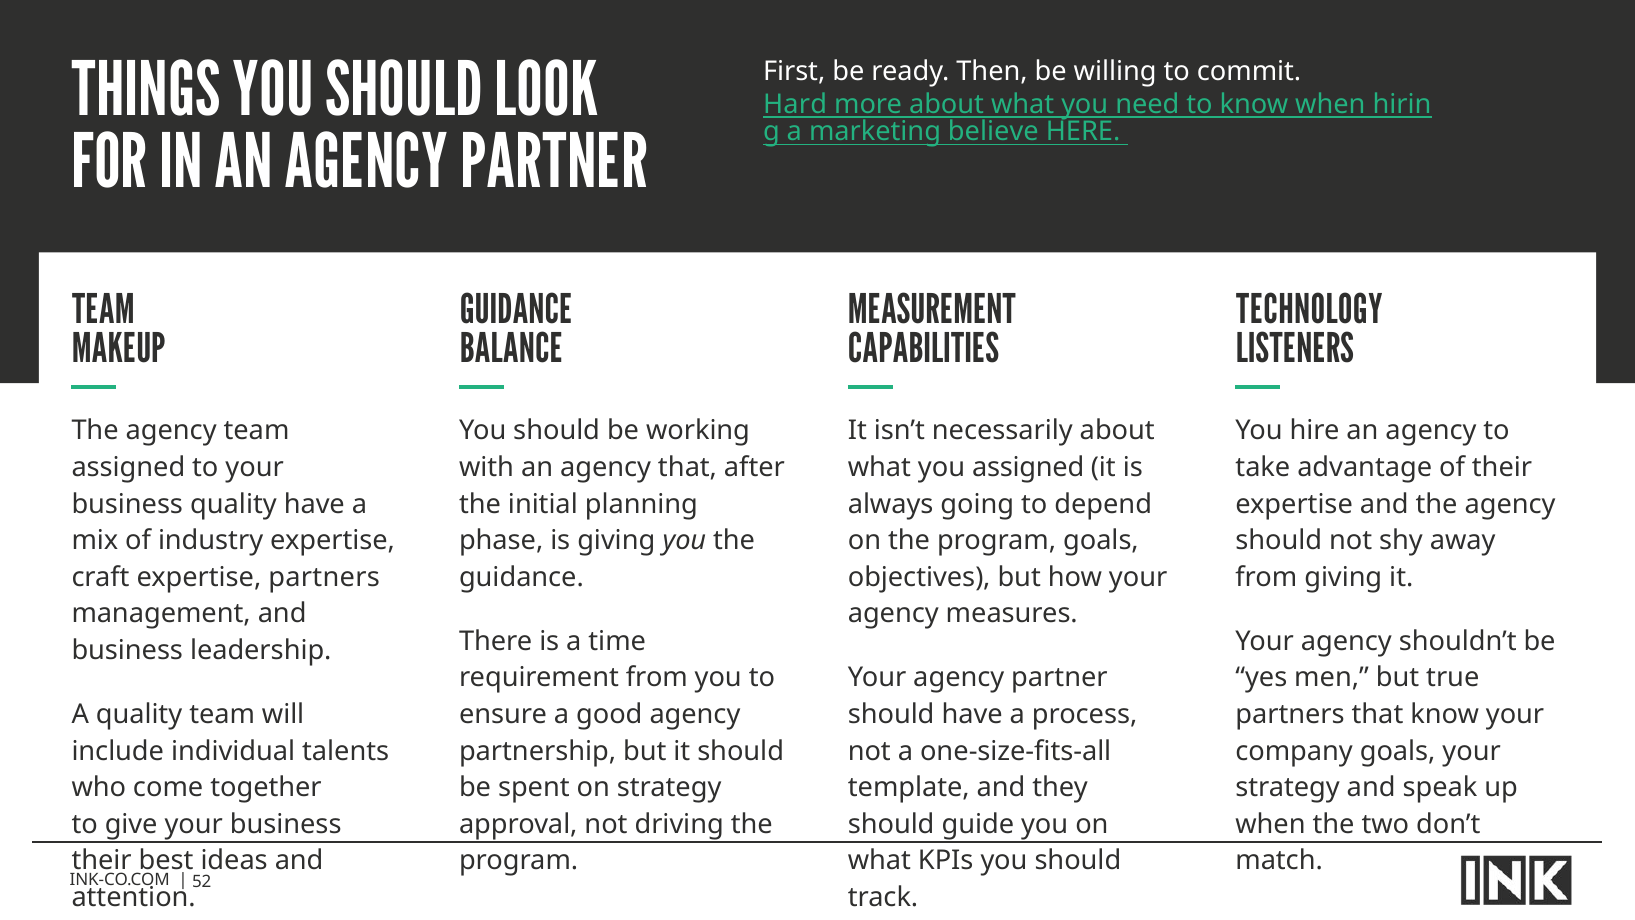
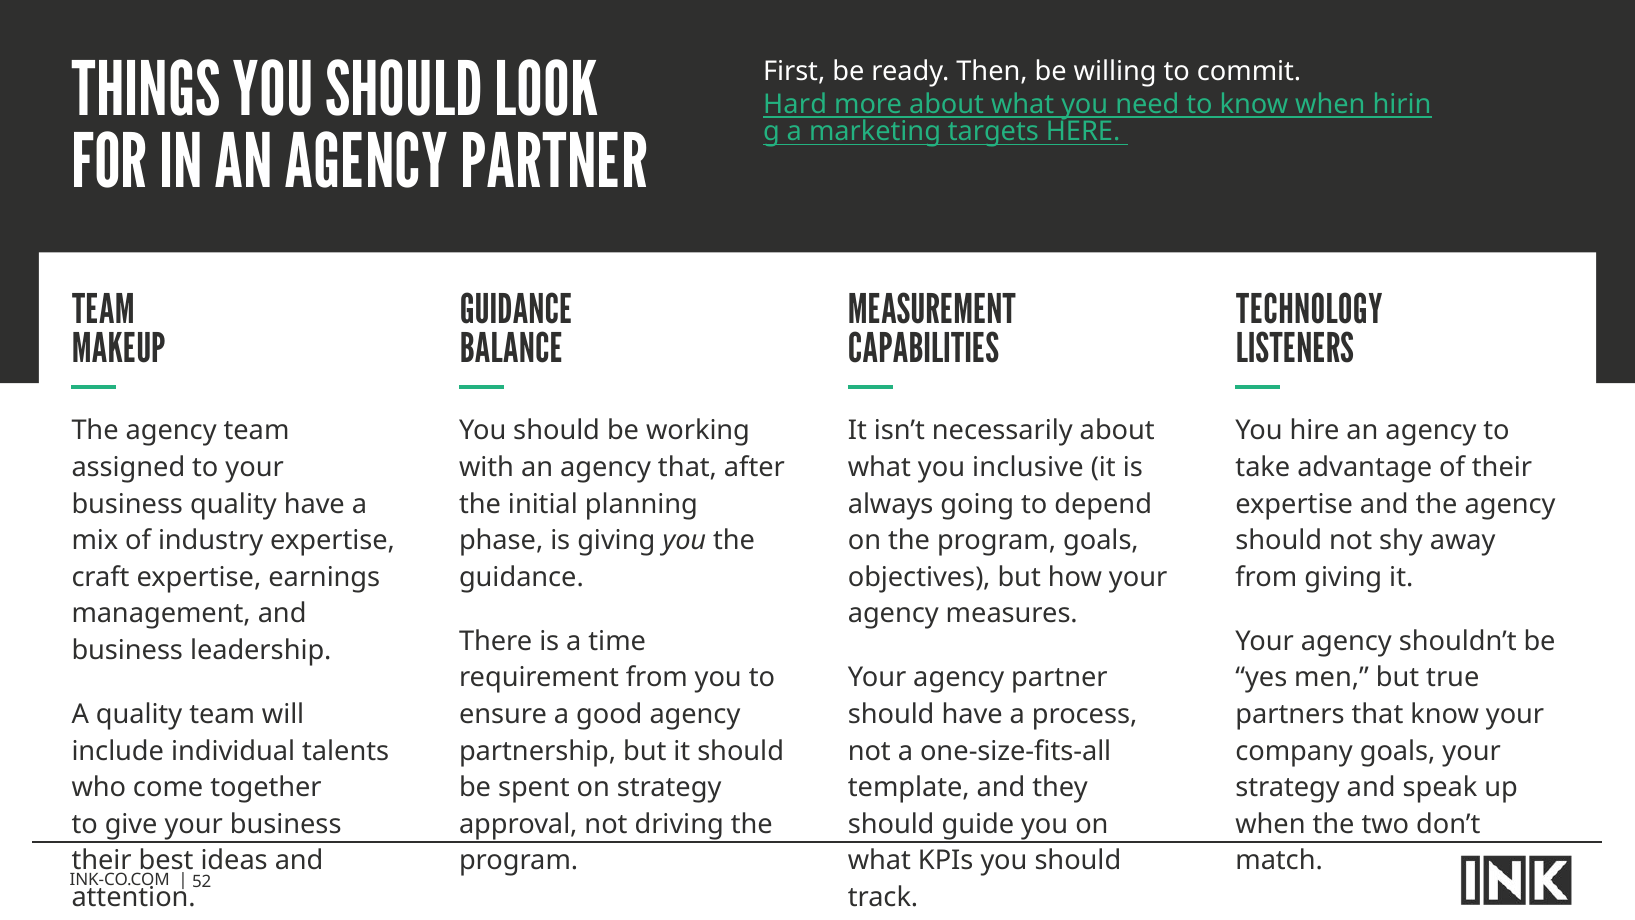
believe: believe -> targets (993, 132)
you assigned: assigned -> inclusive (1028, 467)
expertise partners: partners -> earnings (324, 577)
